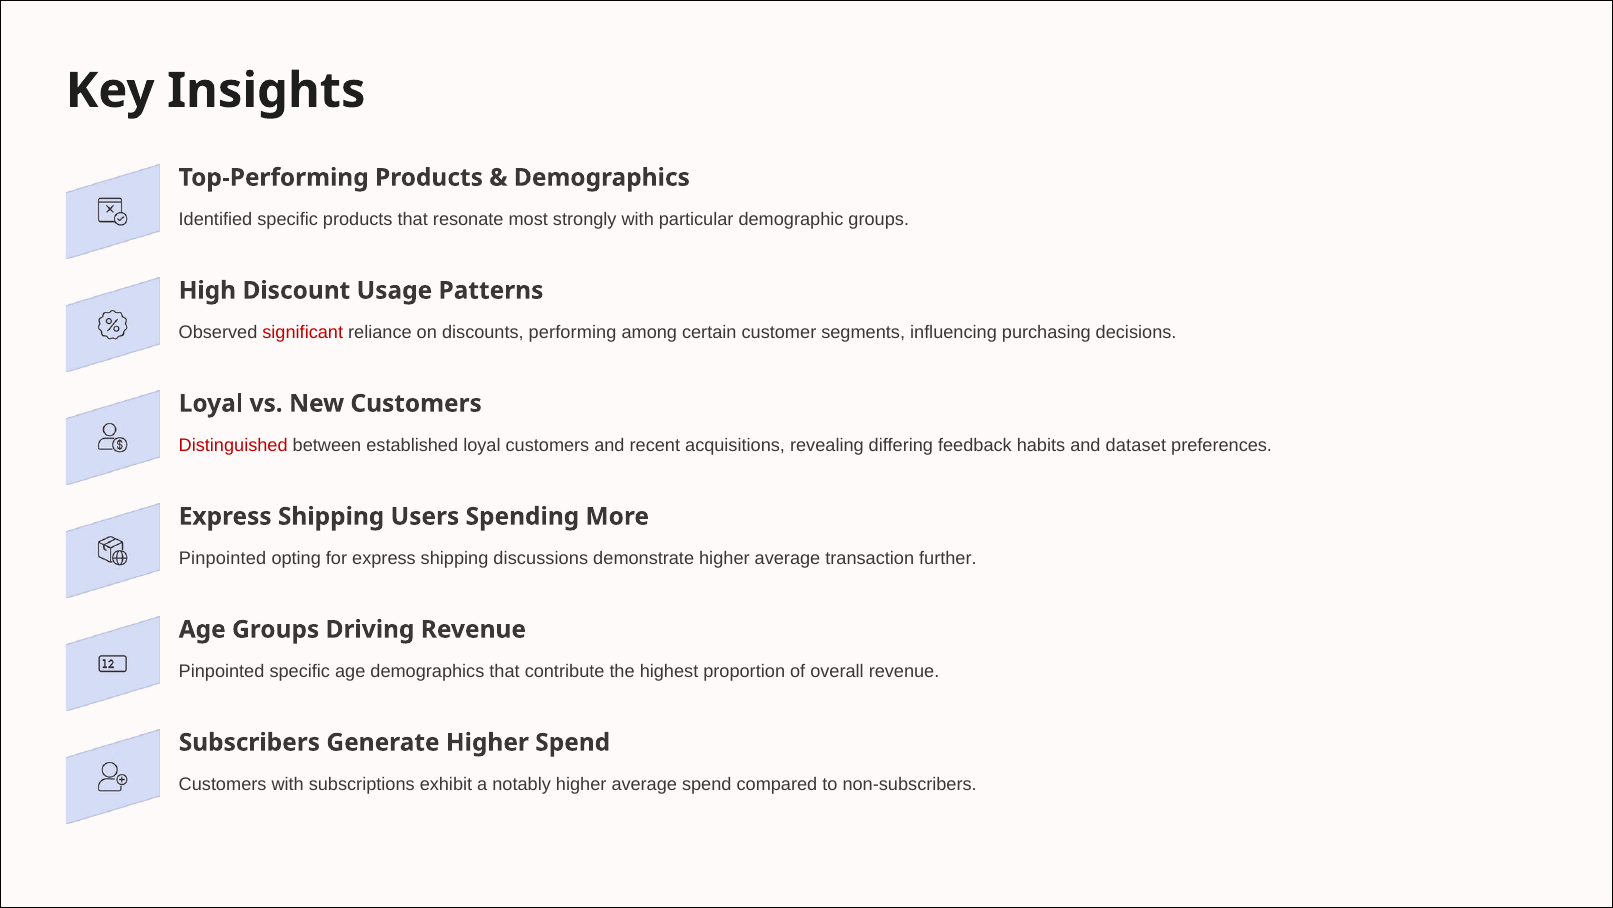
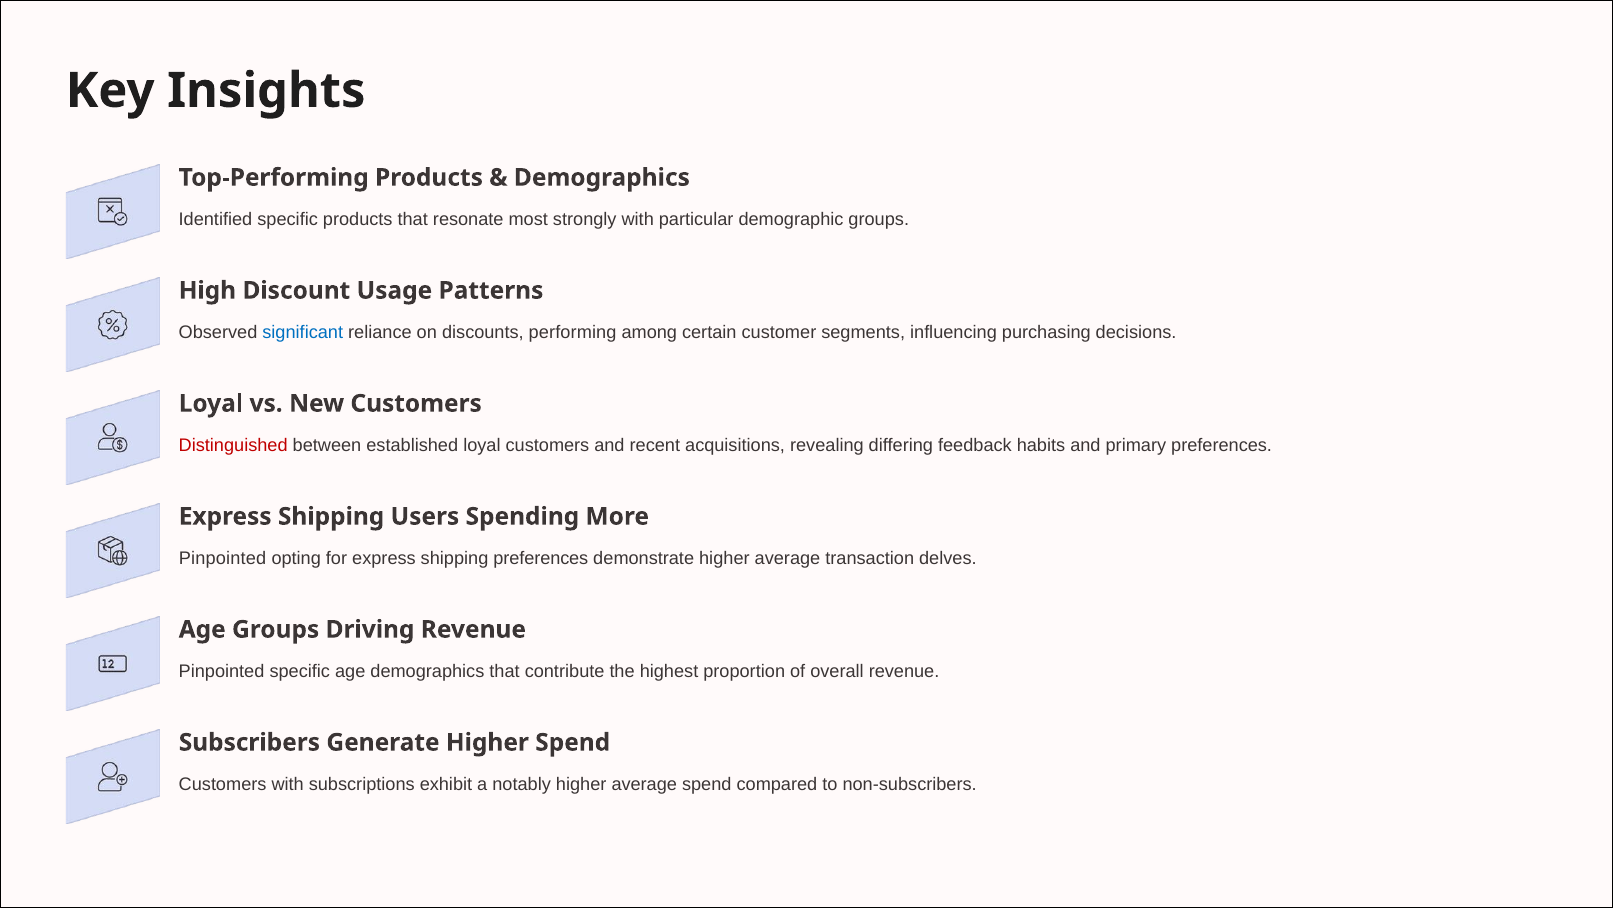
significant colour: red -> blue (303, 333)
dataset: dataset -> primary (1136, 446)
shipping discussions: discussions -> preferences (541, 559)
further: further -> delves (948, 559)
